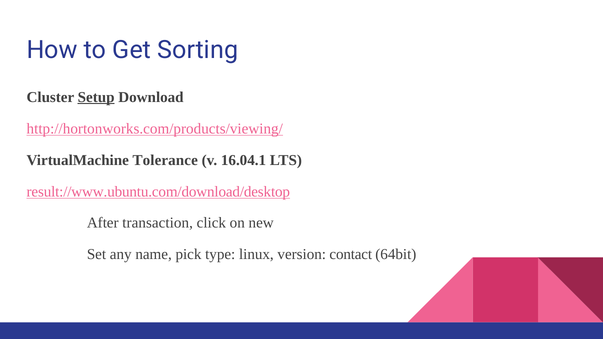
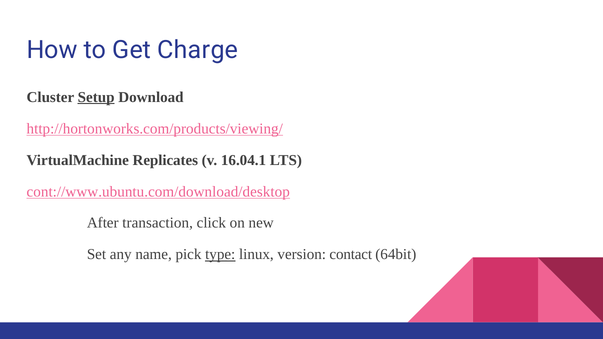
Sorting: Sorting -> Charge (198, 50)
Tolerance: Tolerance -> Replicates (165, 160)
result://www.ubuntu.com/download/desktop: result://www.ubuntu.com/download/desktop -> cont://www.ubuntu.com/download/desktop (158, 192)
type underline: none -> present (220, 255)
